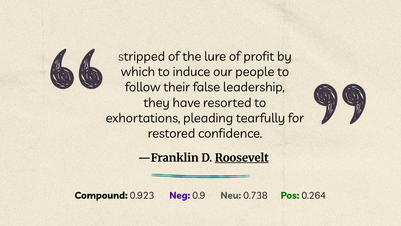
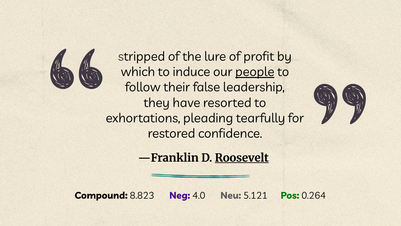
people underline: none -> present (255, 72)
0.923: 0.923 -> 8.823 (142, 195)
0.9: 0.9 -> 4.0 (199, 195)
0.738: 0.738 -> 5.121 (255, 195)
